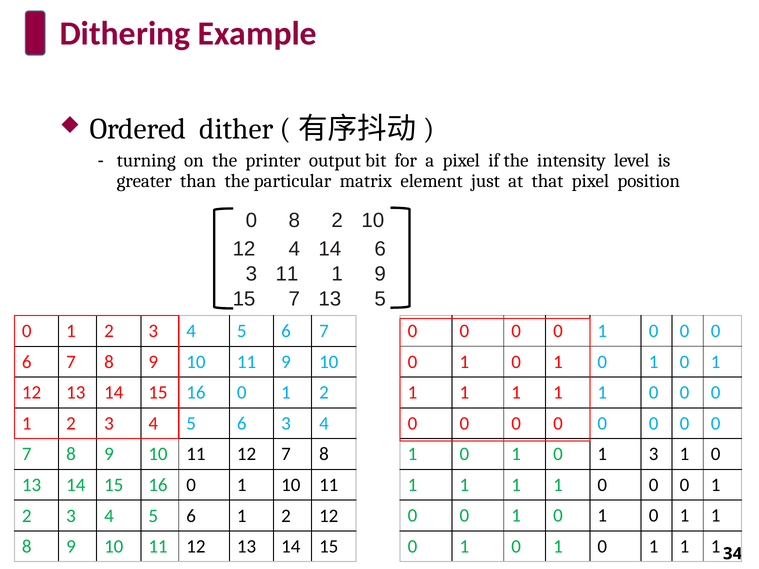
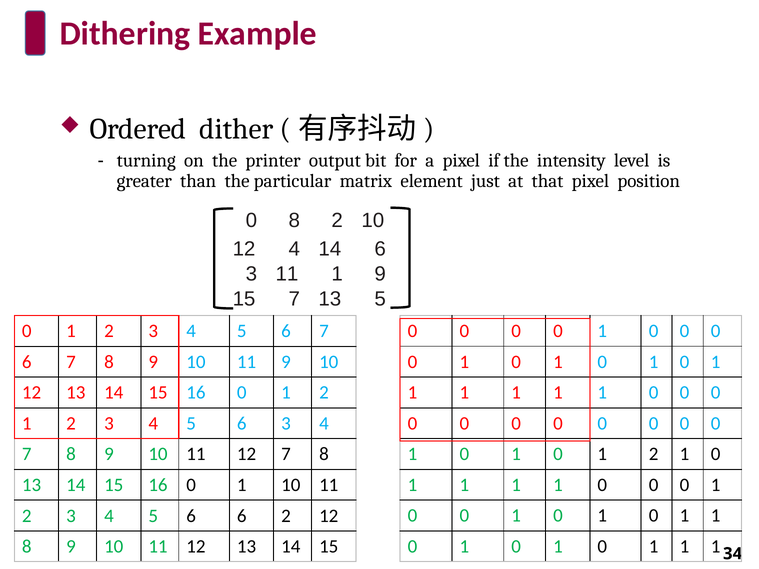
1 0 1 3: 3 -> 2 (654, 454)
6 1: 1 -> 6 (242, 516)
